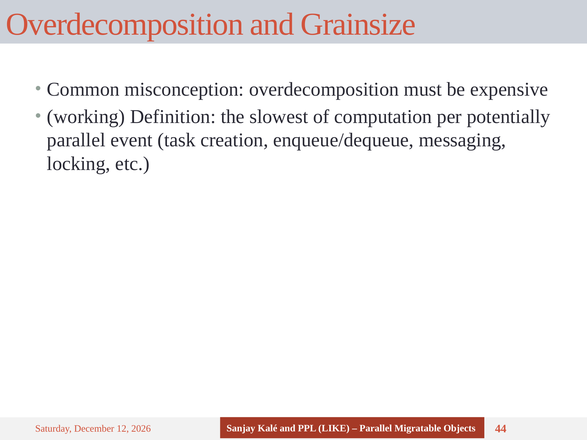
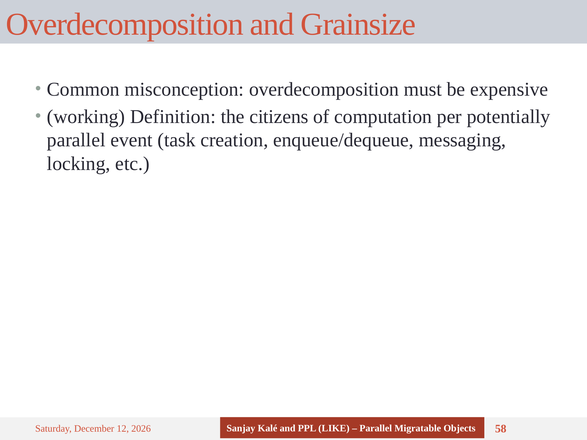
slowest: slowest -> citizens (279, 117)
44: 44 -> 58 (501, 429)
